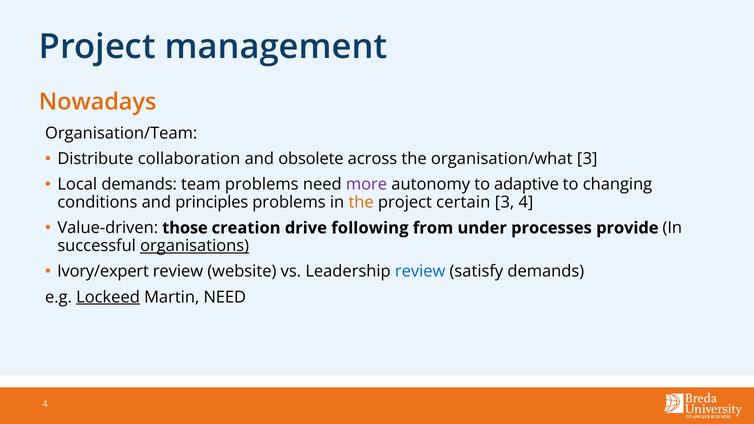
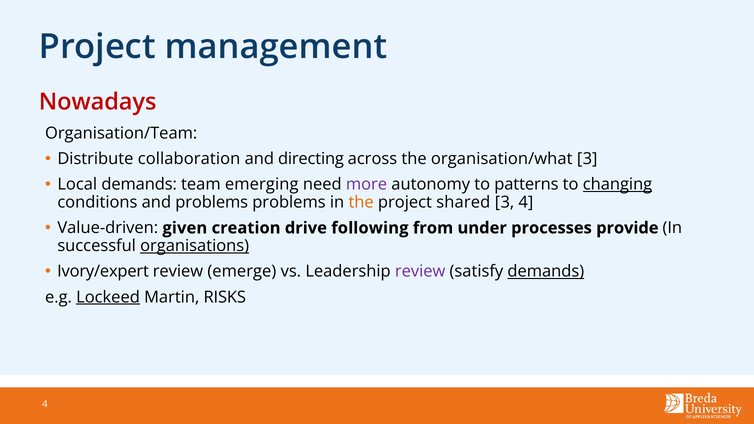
Nowadays colour: orange -> red (98, 102)
obsolete: obsolete -> directing (311, 159)
team problems: problems -> emerging (262, 185)
adaptive: adaptive -> patterns (526, 185)
changing underline: none -> present (617, 185)
and principles: principles -> problems (212, 202)
certain: certain -> shared (463, 202)
those: those -> given (185, 228)
website: website -> emerge (242, 271)
review colour: blue -> purple (420, 271)
demands underline: none -> present (546, 271)
Martin NEED: NEED -> RISKS (225, 297)
